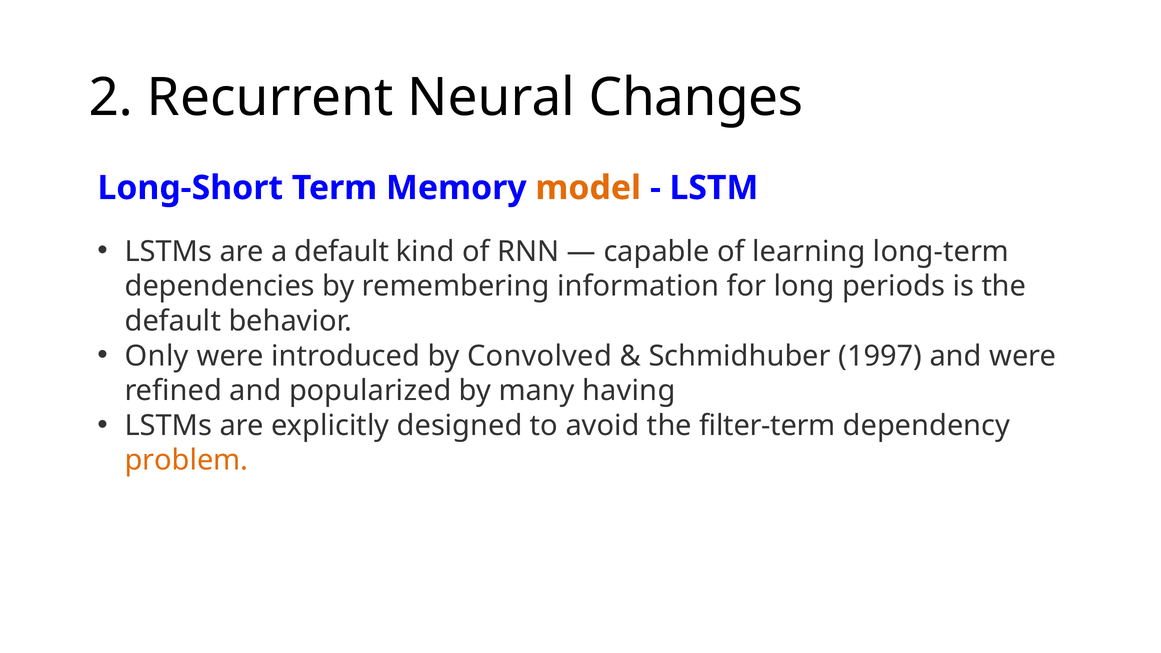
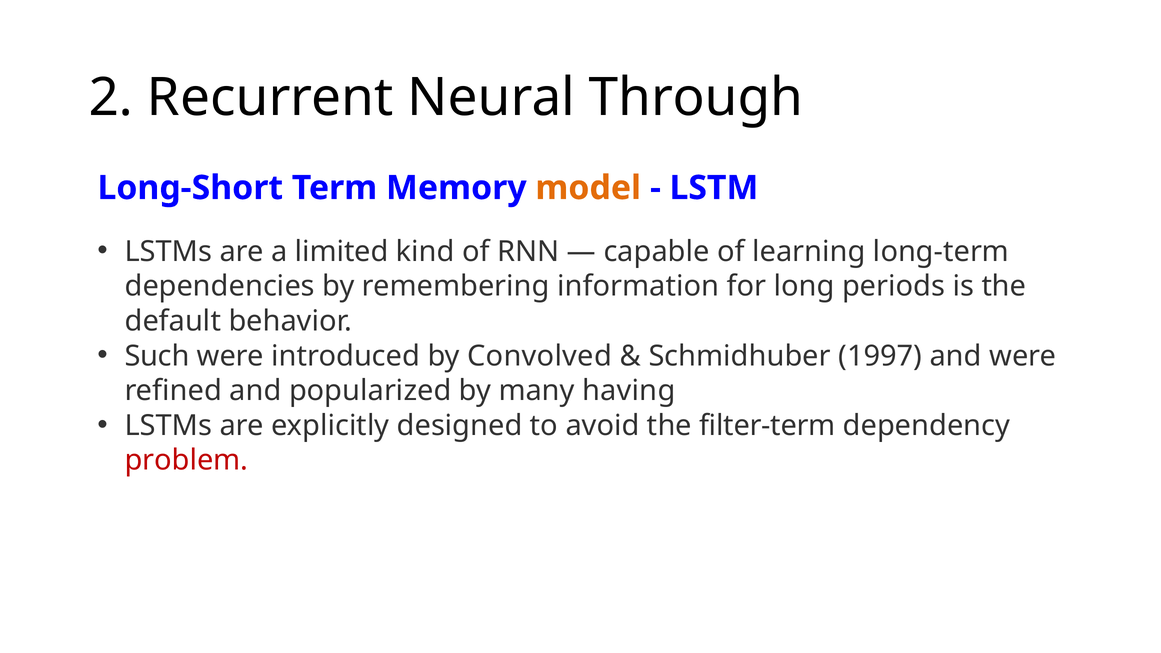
Changes: Changes -> Through (696, 98)
a default: default -> limited (342, 251)
Only: Only -> Such (157, 356)
problem colour: orange -> red (186, 460)
